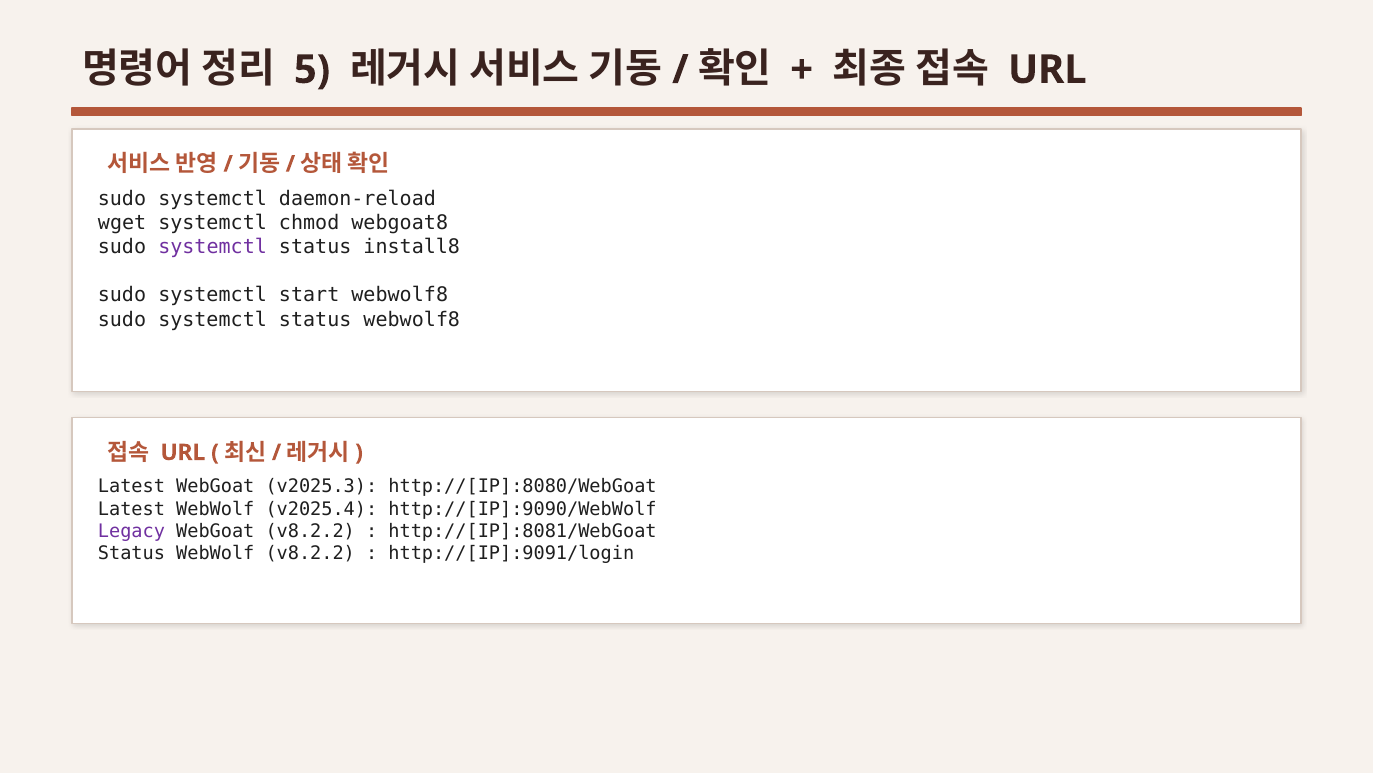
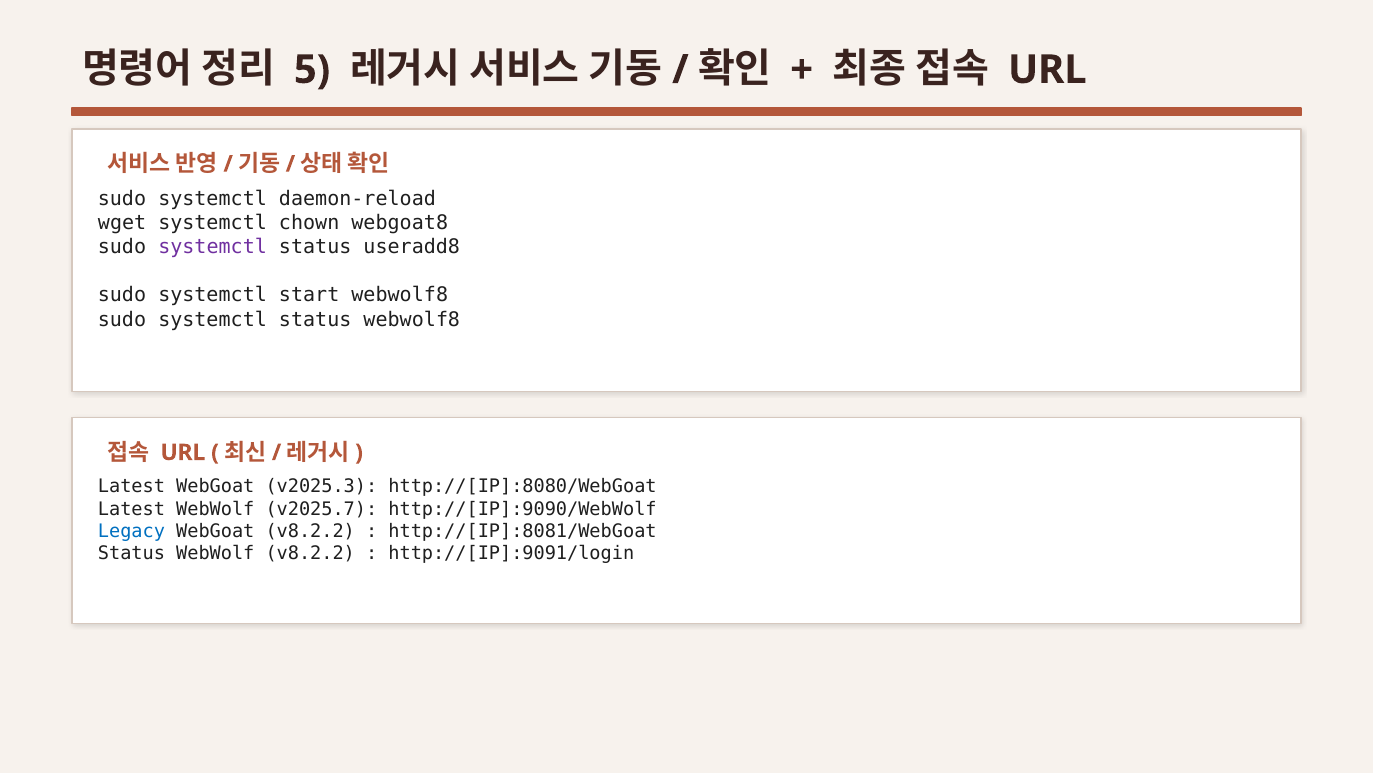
chmod: chmod -> chown (309, 223)
install8: install8 -> useradd8 (412, 247)
v2025.4: v2025.4 -> v2025.7 (321, 509)
Legacy colour: purple -> blue (131, 531)
